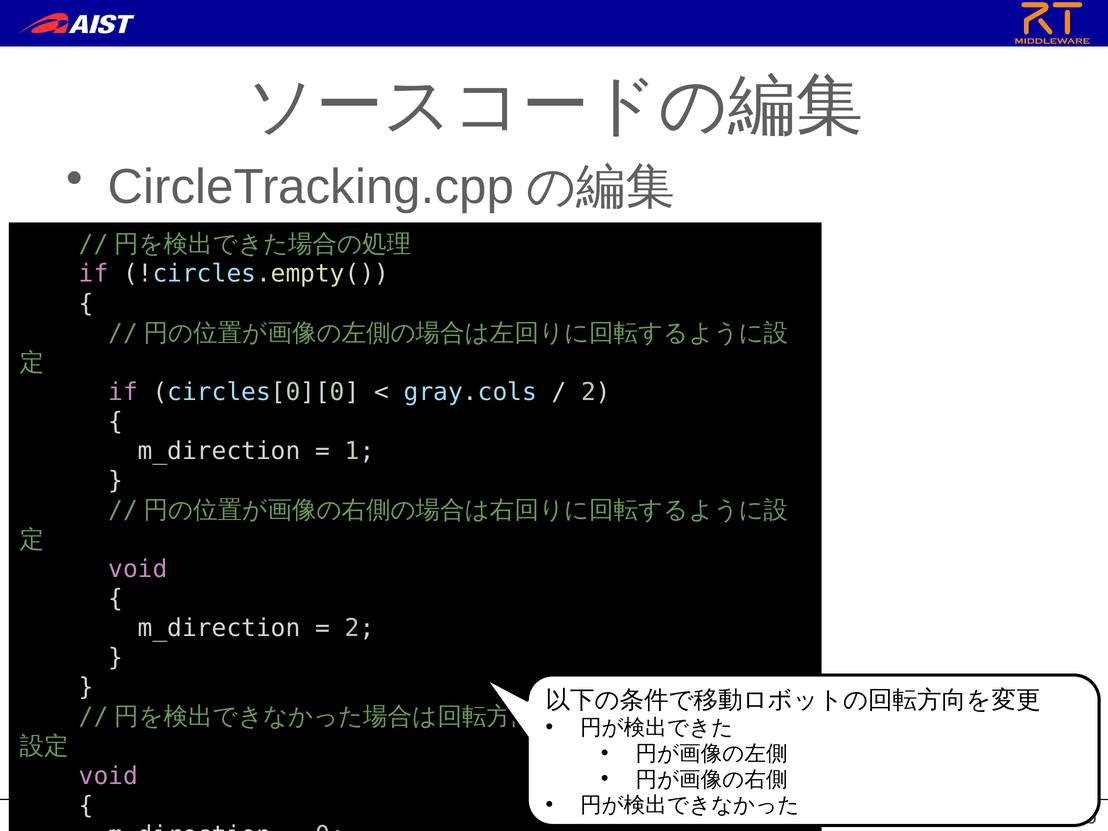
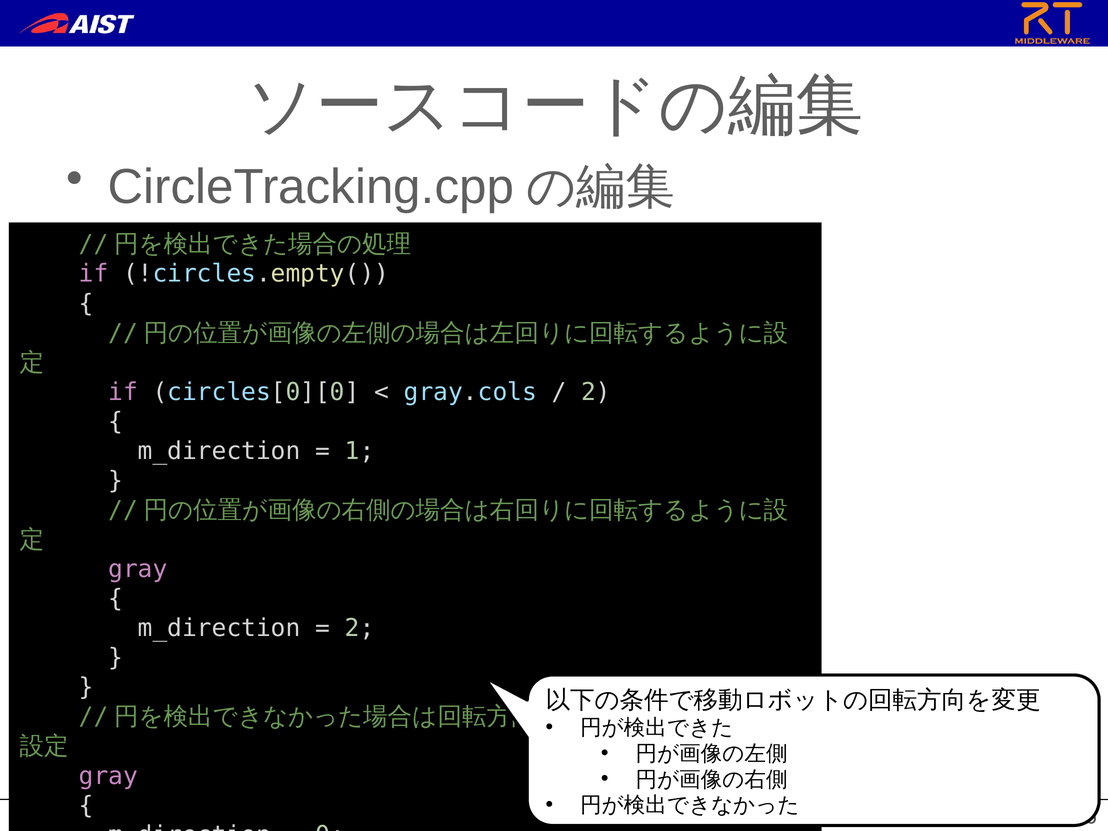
void: void -> gray (138, 569)
void: void -> gray (108, 776)
